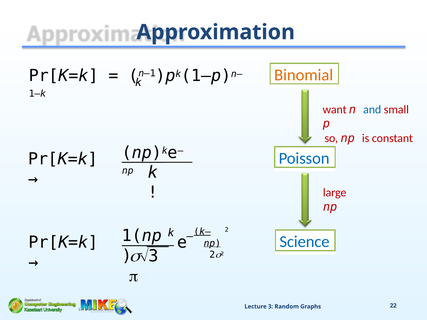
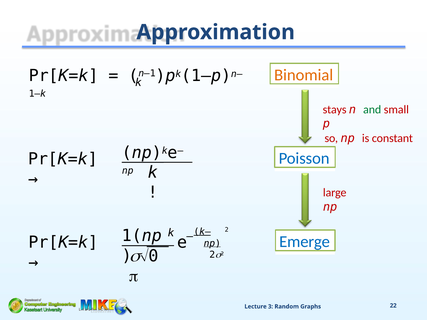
want: want -> stays (335, 110)
and colour: blue -> green (372, 110)
Science: Science -> Emerge (305, 242)
3: 3 -> 0 (153, 256)
